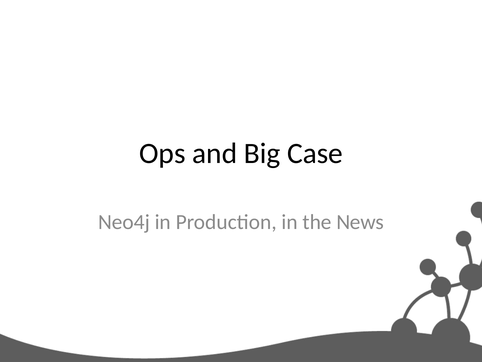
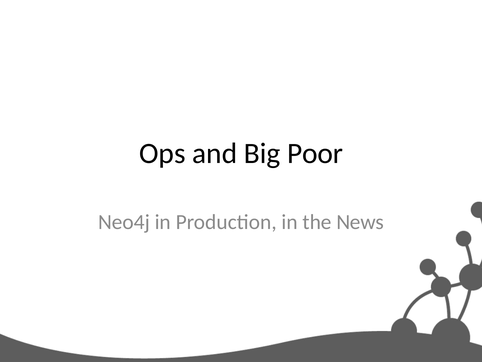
Case: Case -> Poor (315, 153)
